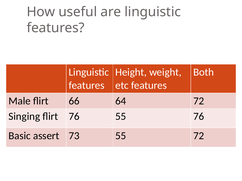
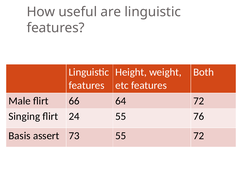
flirt 76: 76 -> 24 (74, 117)
Basic: Basic -> Basis (20, 136)
